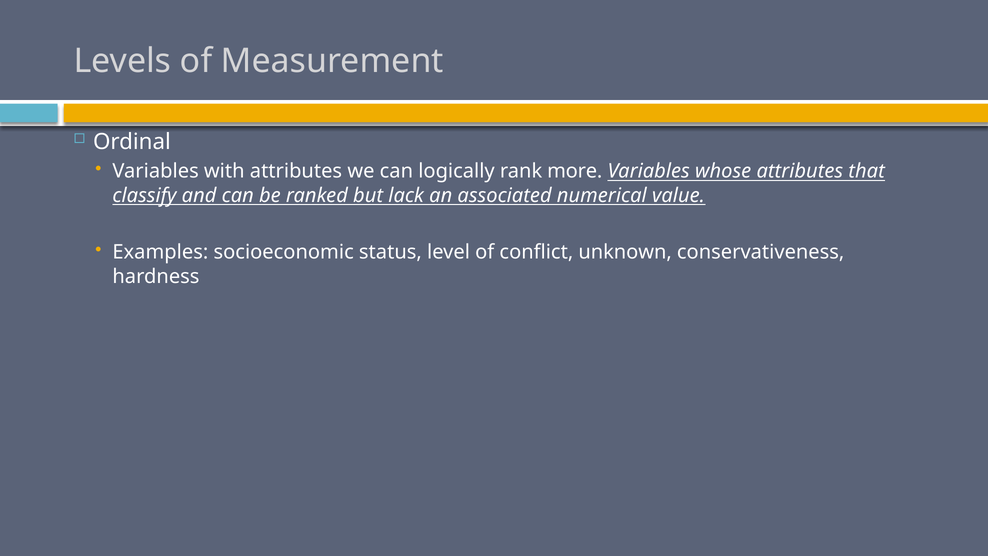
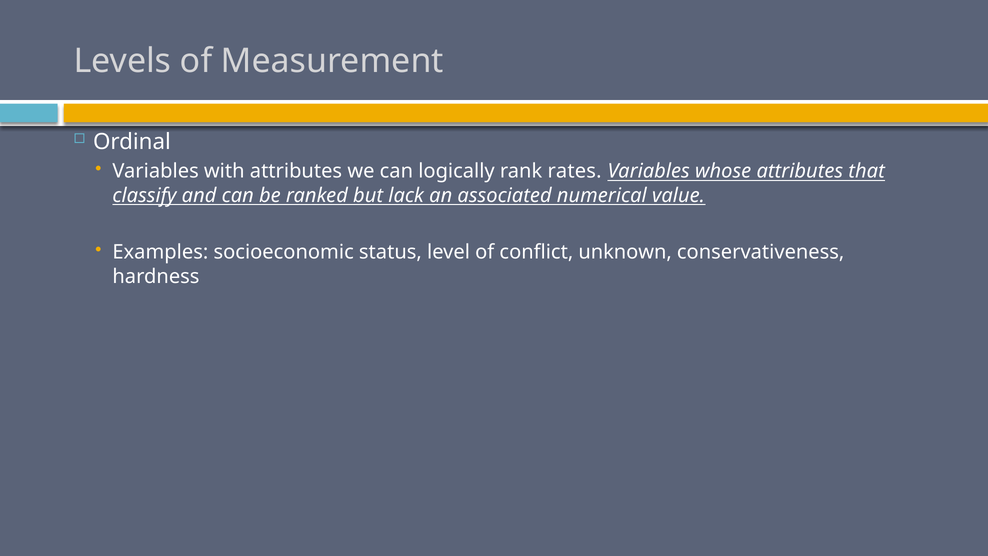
more: more -> rates (575, 171)
